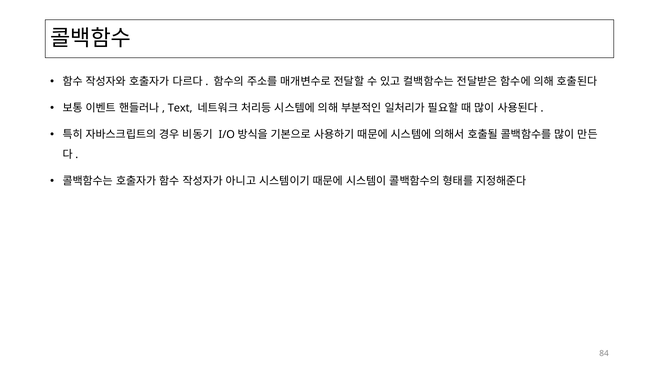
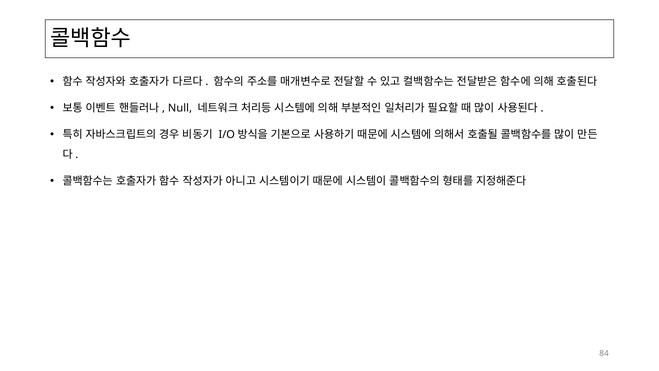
Text: Text -> Null (180, 108)
